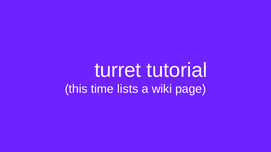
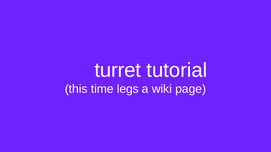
lists: lists -> legs (128, 89)
